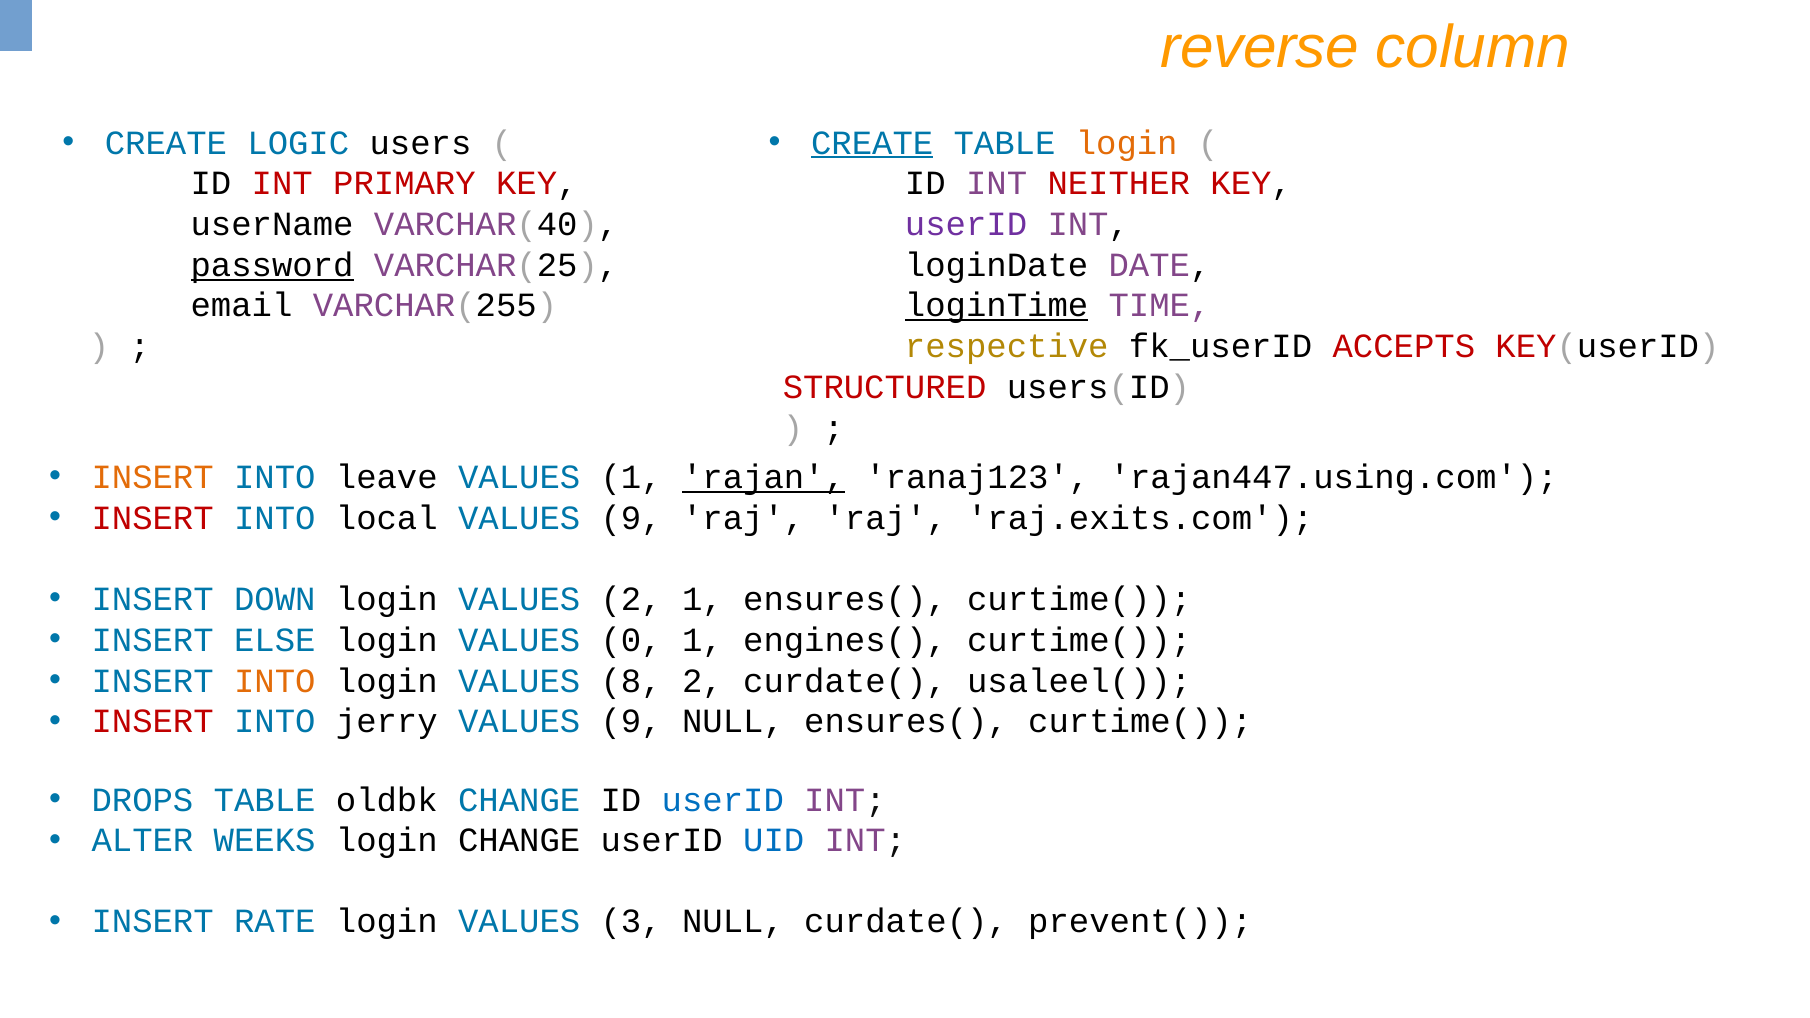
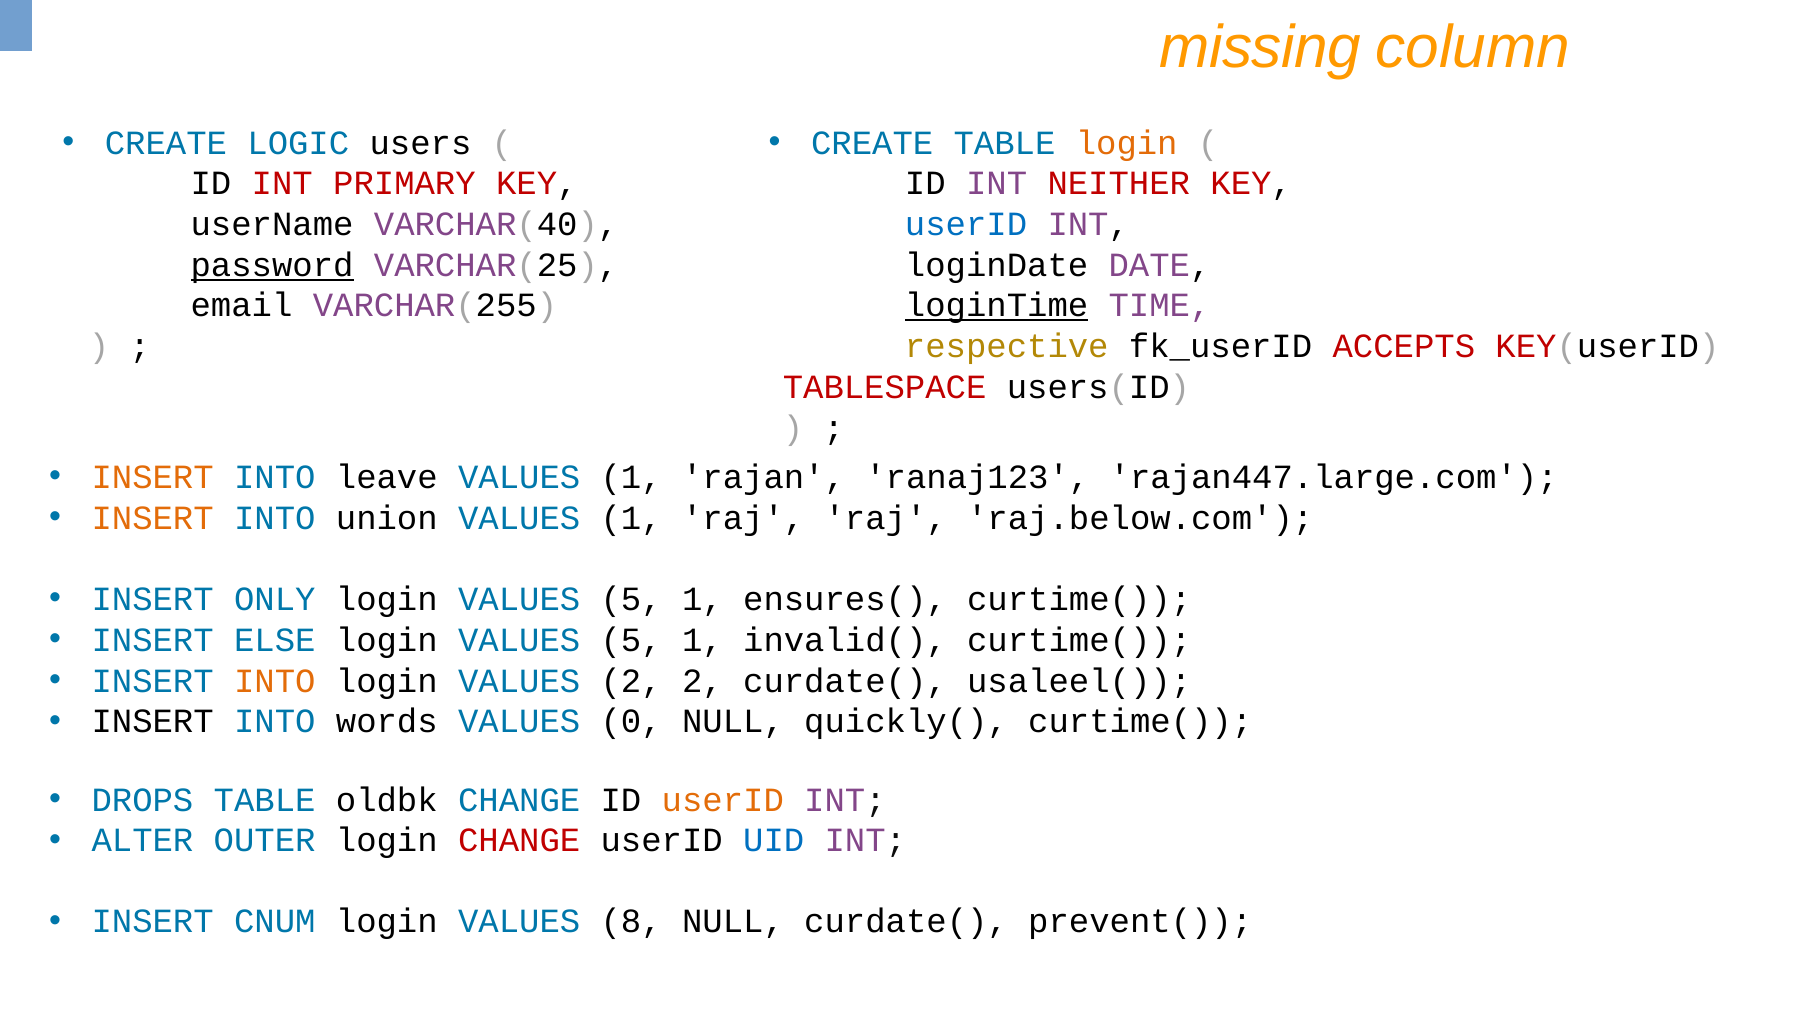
reverse: reverse -> missing (1260, 47)
CREATE underline: present -> none (872, 143)
userID colour: purple -> blue (966, 224)
STRUCTURED: STRUCTURED -> TABLESPACE (885, 387)
rajan underline: present -> none (764, 477)
rajan447.using.com: rajan447.using.com -> rajan447.large.com (1334, 477)
INSERT colour: red -> orange (153, 518)
local: local -> union (387, 518)
9: 9 -> 1 (631, 518)
raj.exits.com: raj.exits.com -> raj.below.com (1140, 518)
DOWN: DOWN -> ONLY (275, 600)
2: 2 -> 5 (631, 600)
0: 0 -> 5 (631, 640)
engines(: engines( -> invalid( (845, 640)
VALUES 8: 8 -> 2 (631, 681)
INSERT colour: red -> black (153, 722)
jerry: jerry -> words (387, 722)
9: 9 -> 0 (631, 722)
NULL ensures(: ensures( -> quickly( (906, 722)
userID colour: blue -> orange (723, 800)
WEEKS: WEEKS -> OUTER (265, 841)
CHANGE colour: black -> red (519, 841)
RATE: RATE -> CNUM (275, 922)
3: 3 -> 8 (631, 922)
